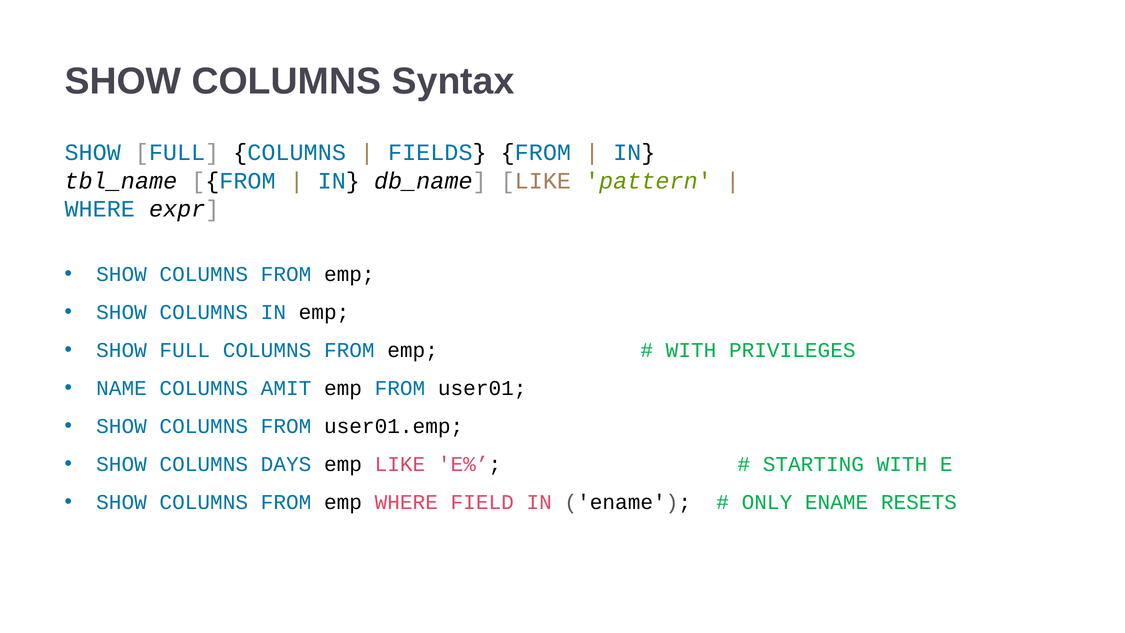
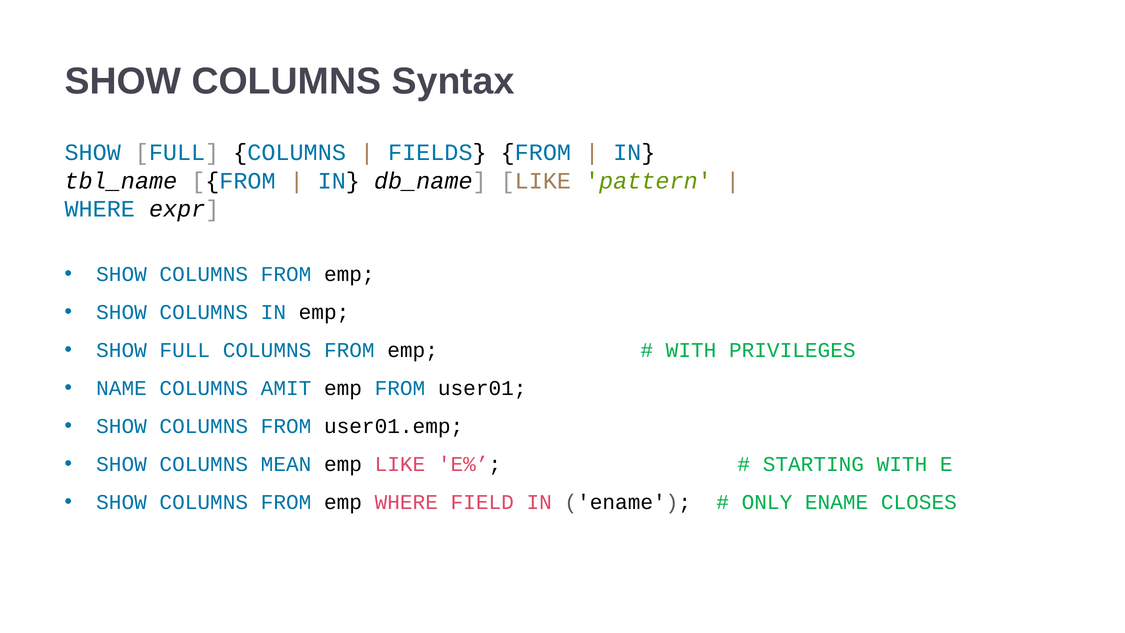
DAYS: DAYS -> MEAN (286, 464)
RESETS: RESETS -> CLOSES (919, 502)
